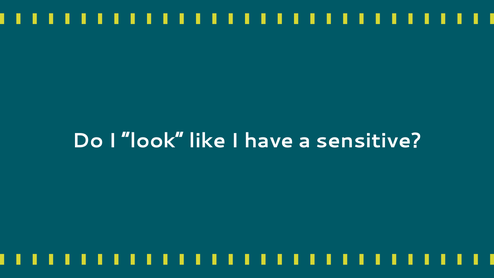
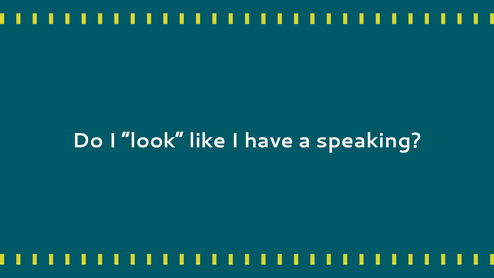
sensitive: sensitive -> speaking (369, 140)
